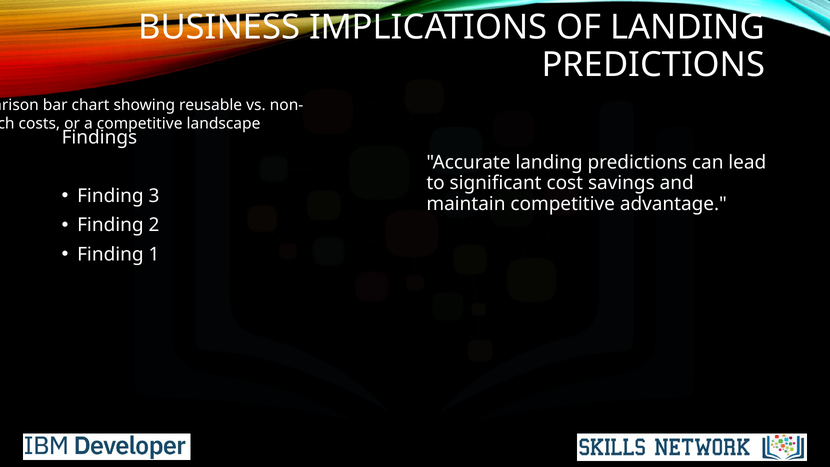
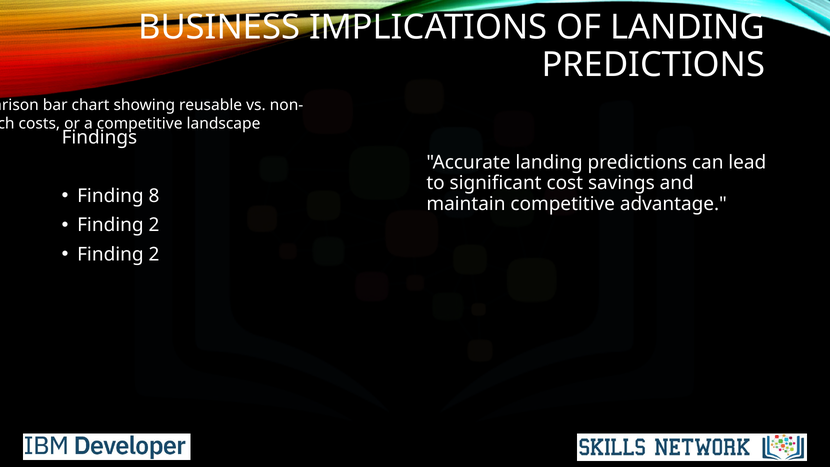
3: 3 -> 8 (154, 196)
1: 1 -> 2 (154, 254)
